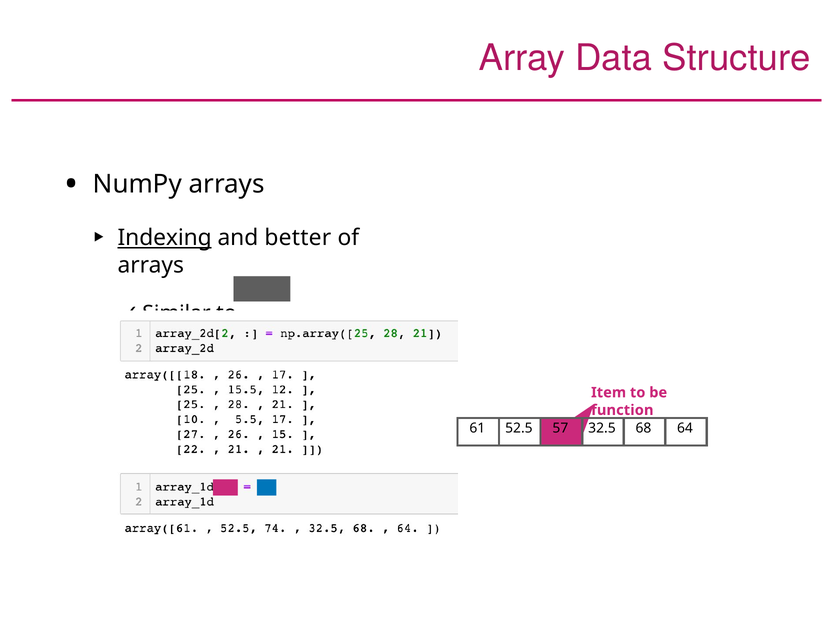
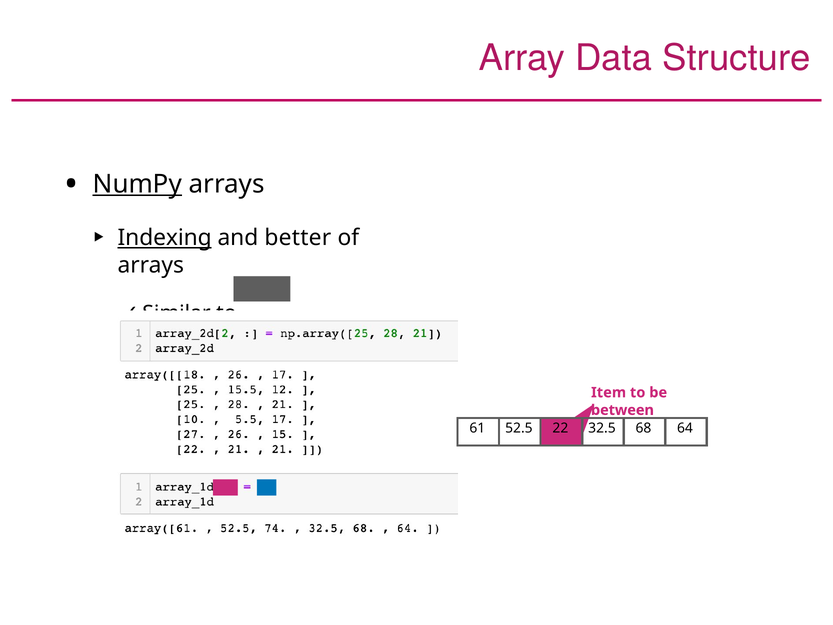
NumPy underline: none -> present (137, 184)
function: function -> between (622, 410)
57: 57 -> 22 (560, 428)
